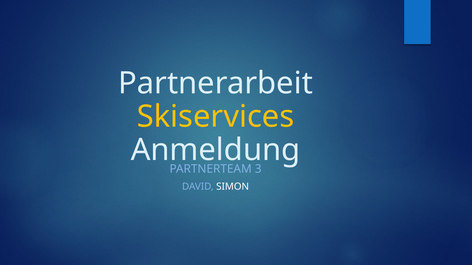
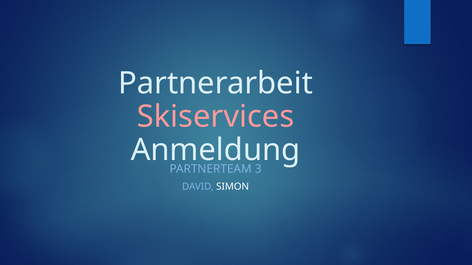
Skiservices colour: yellow -> pink (216, 117)
